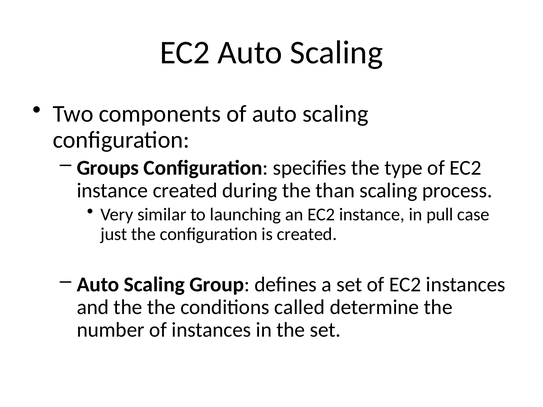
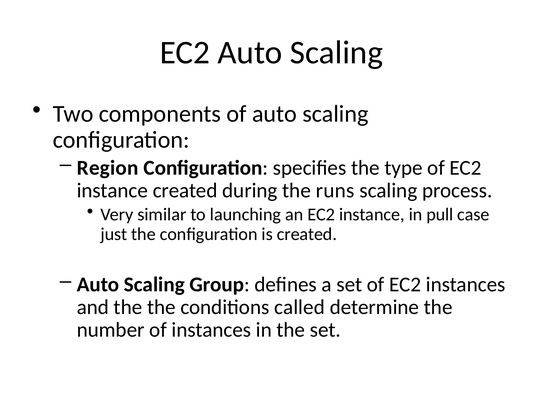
Groups: Groups -> Region (108, 168)
than: than -> runs (335, 191)
